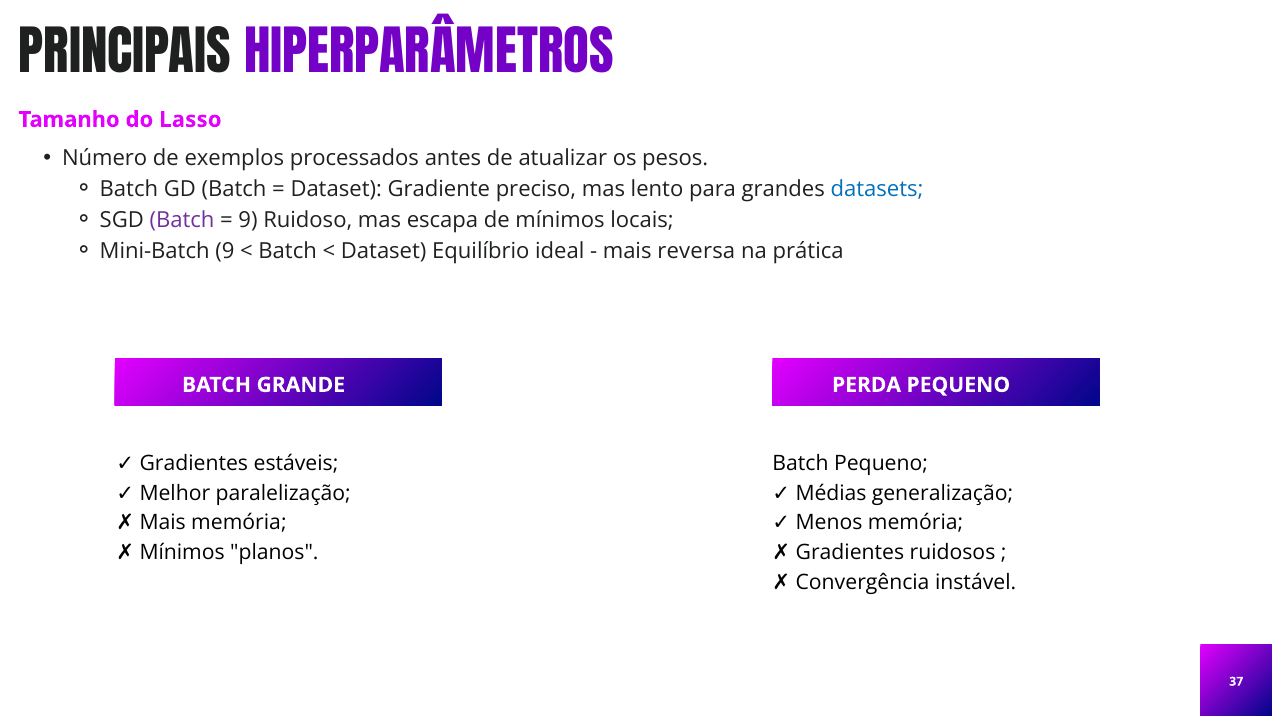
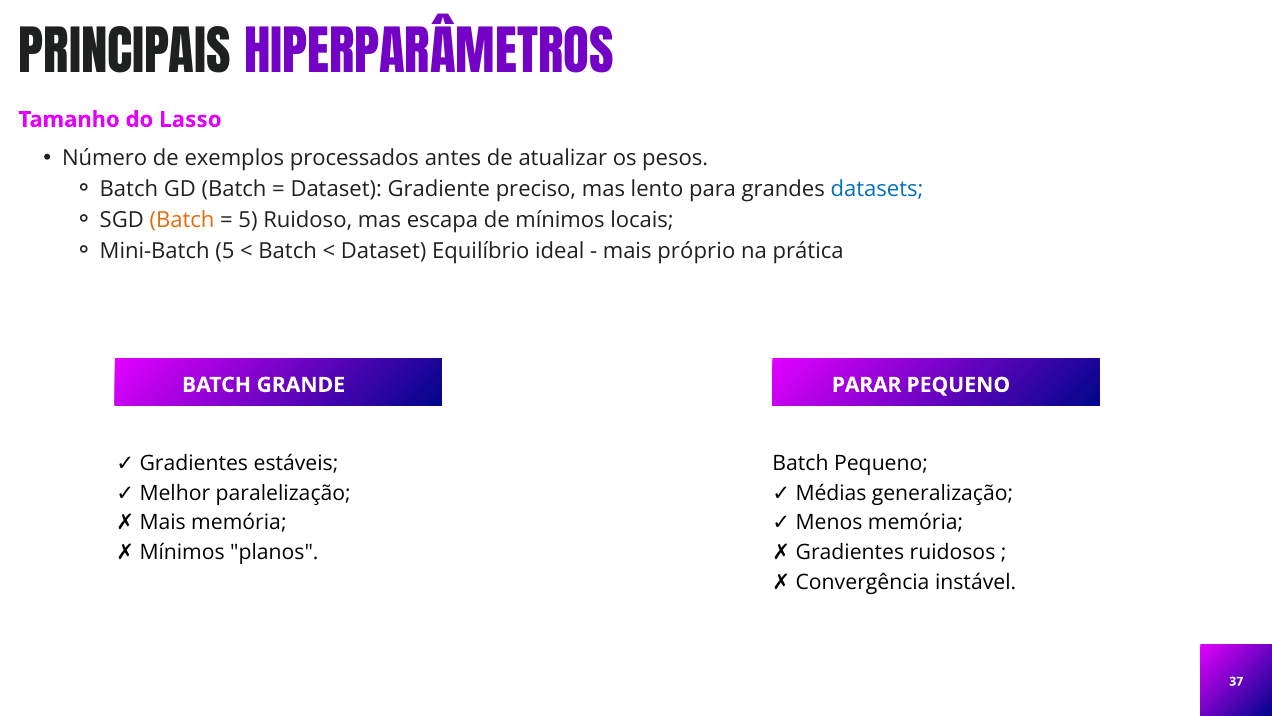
Batch colour: purple -> orange (182, 220)
9: 9 -> 5 (248, 220)
Mini-Batch 9: 9 -> 5 (225, 251)
reversa: reversa -> próprio (696, 251)
PERDA: PERDA -> PARAR (867, 385)
